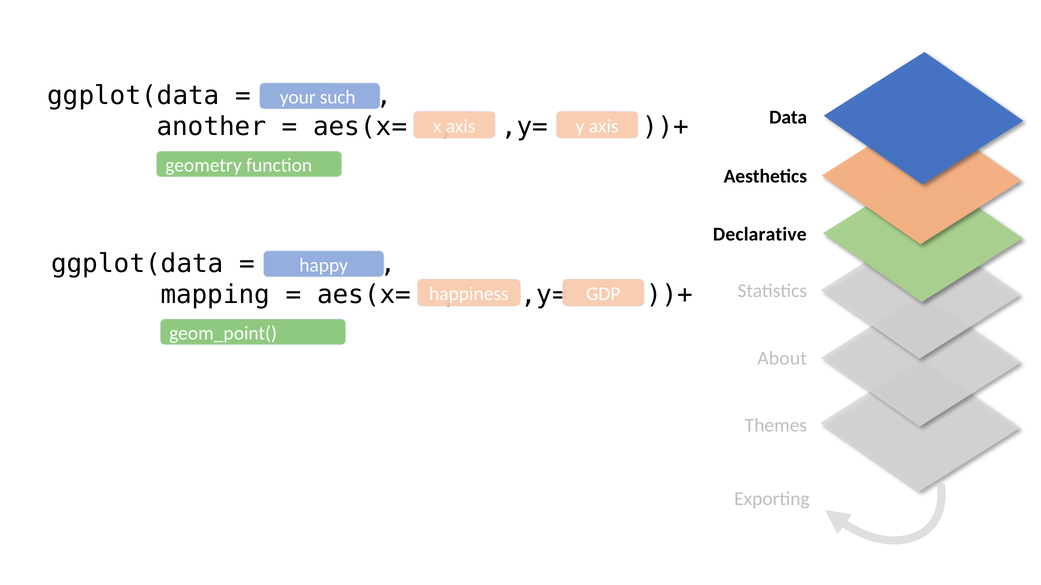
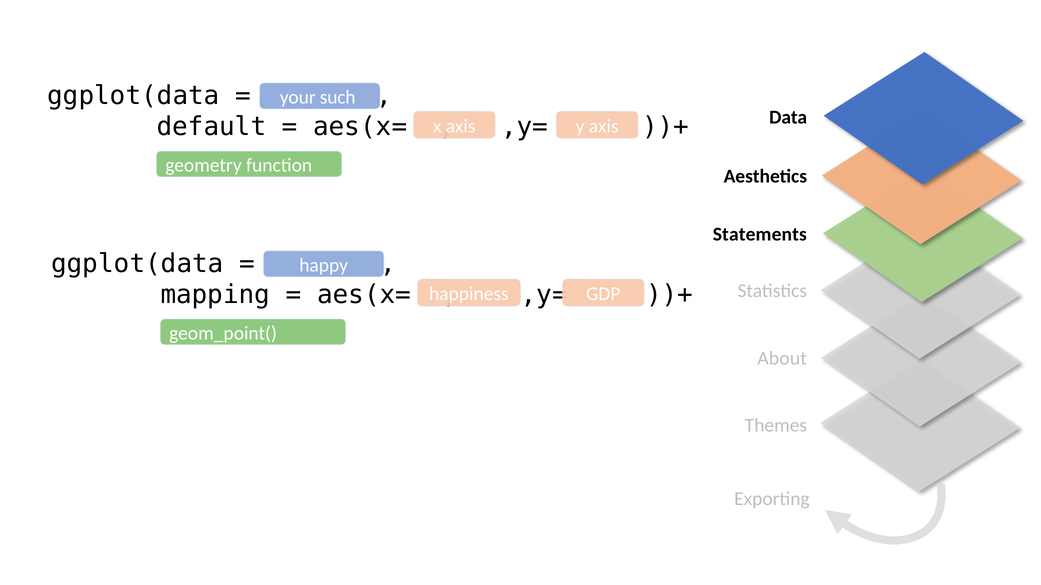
another: another -> default (211, 127)
Declarative: Declarative -> Statements (760, 235)
